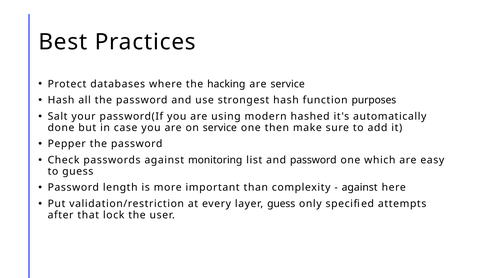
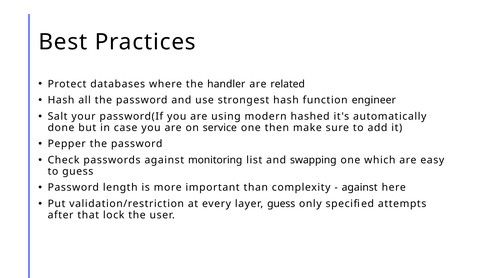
hacking: hacking -> handler (226, 84)
are service: service -> related (288, 84)
purposes: purposes -> engineer (374, 100)
and password: password -> swapping (313, 160)
